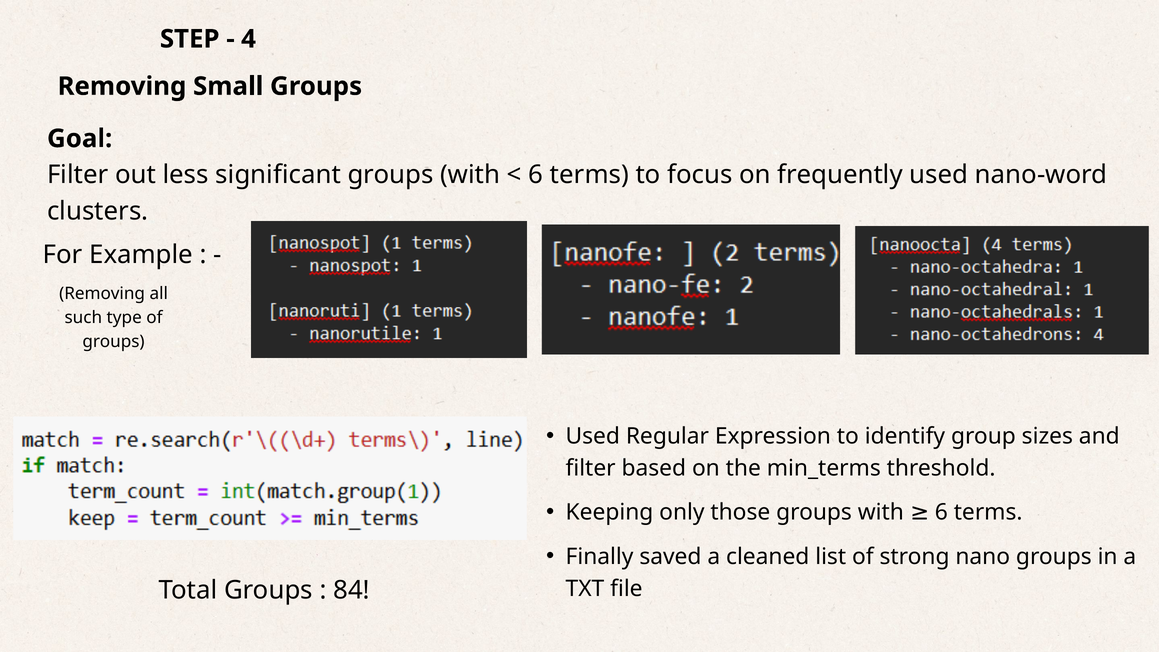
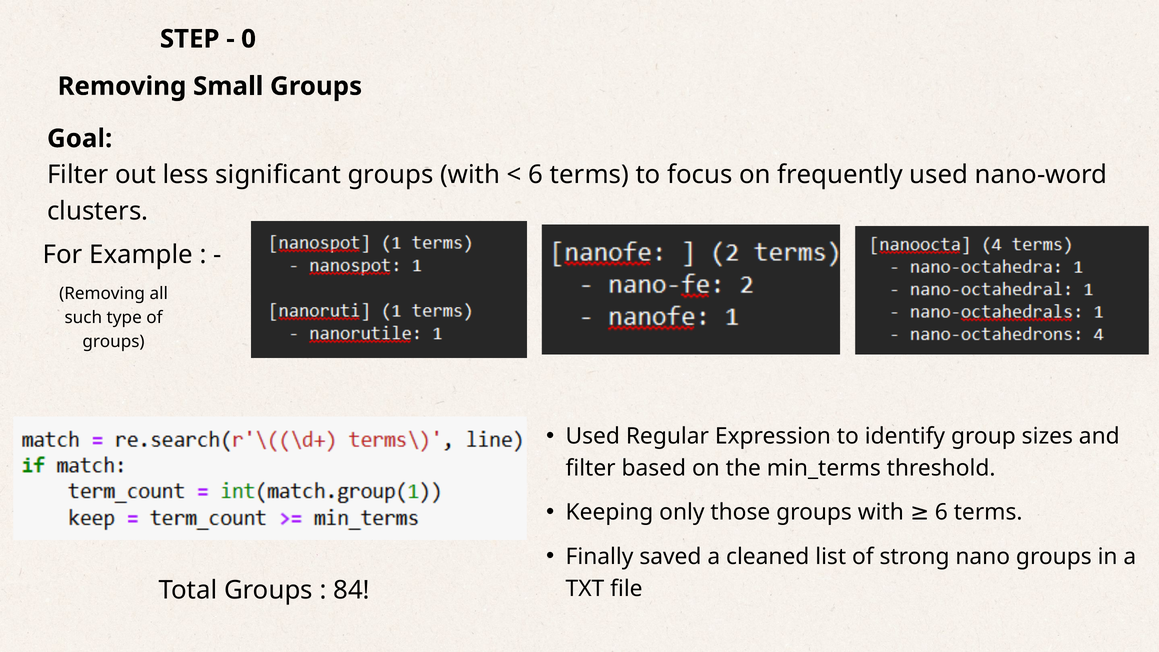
4: 4 -> 0 (249, 39)
